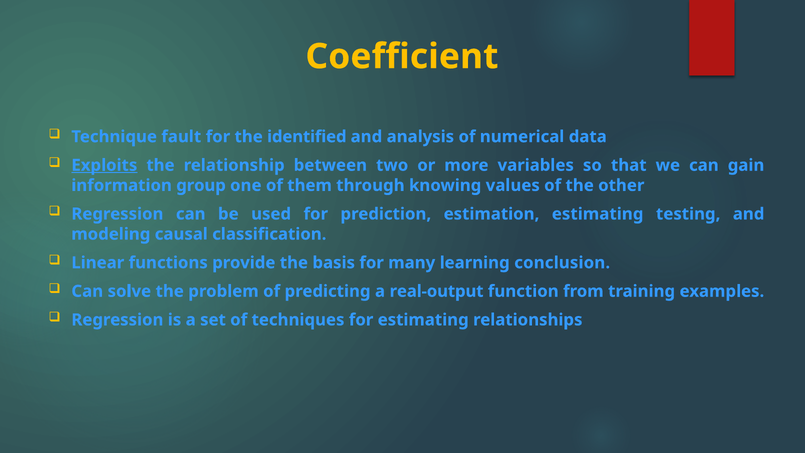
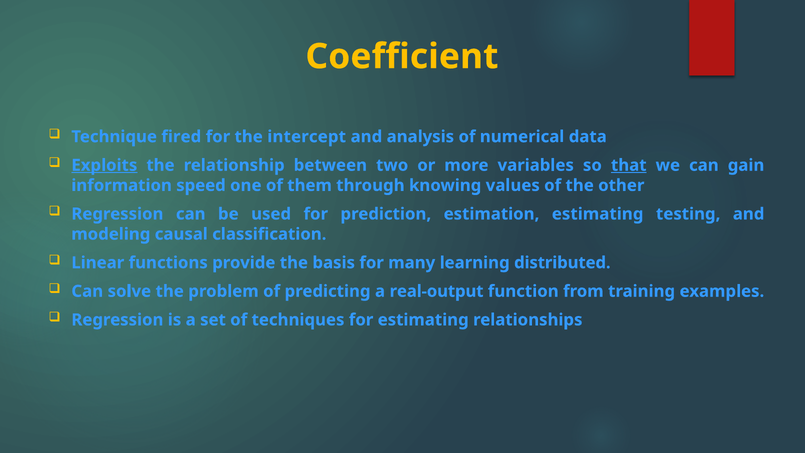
fault: fault -> fired (181, 137)
identified: identified -> intercept (307, 137)
that underline: none -> present (629, 165)
group: group -> speed (201, 185)
conclusion: conclusion -> distributed (562, 263)
